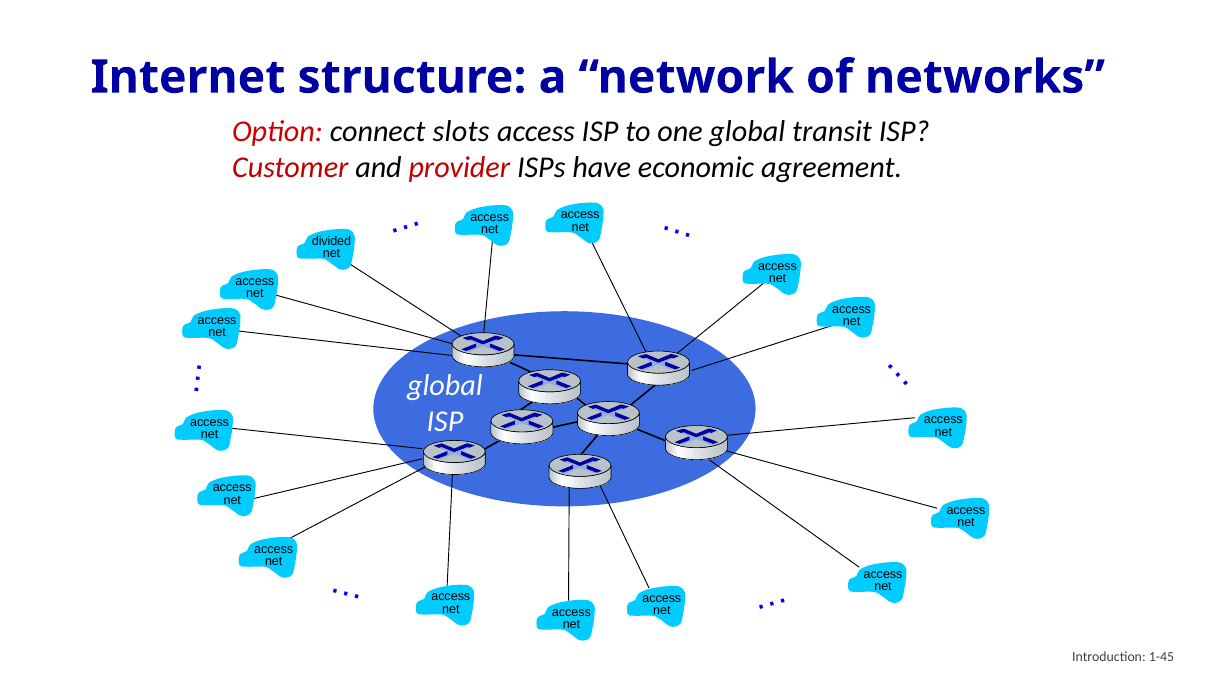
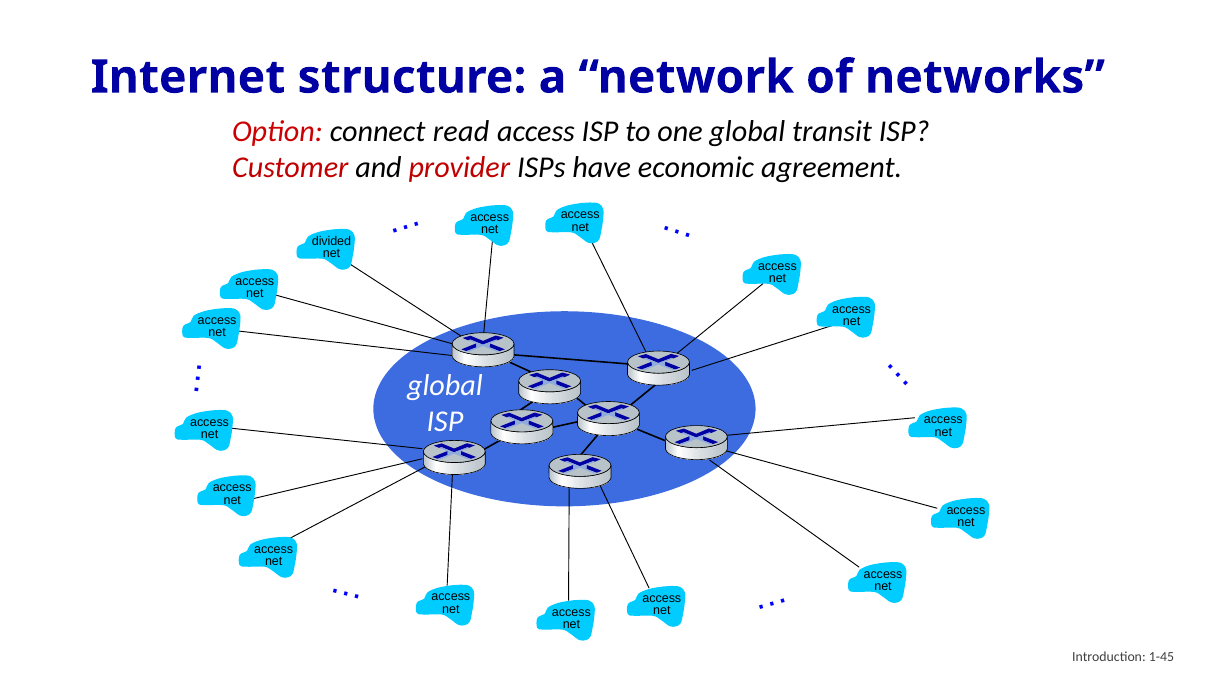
slots: slots -> read (461, 131)
